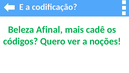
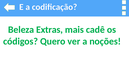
Afinal: Afinal -> Extras (49, 30)
